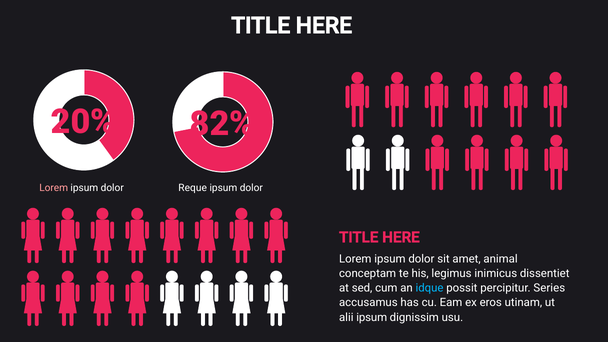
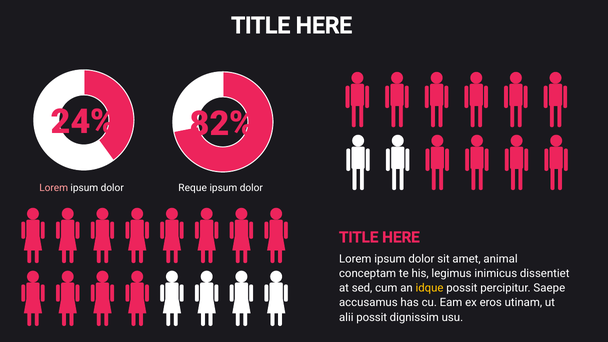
20%: 20% -> 24% (83, 122)
idque colour: light blue -> yellow (430, 288)
Series: Series -> Saepe (549, 288)
alii ipsum: ipsum -> possit (372, 317)
